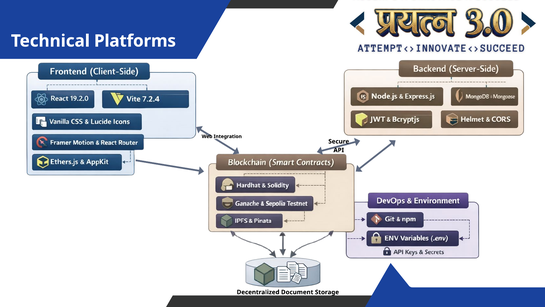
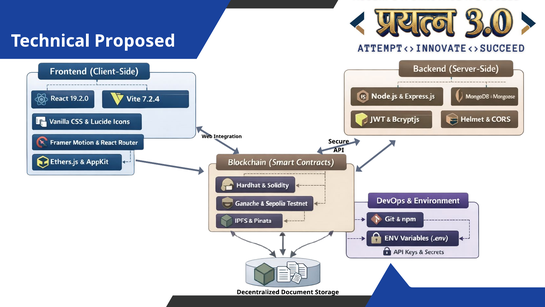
Platforms: Platforms -> Proposed (135, 41)
